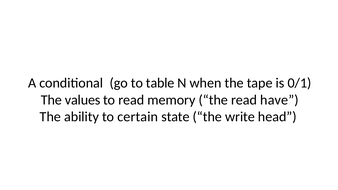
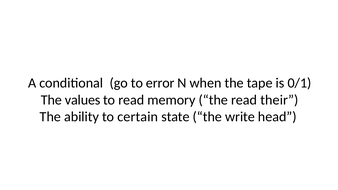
table: table -> error (160, 83)
have: have -> their (279, 100)
